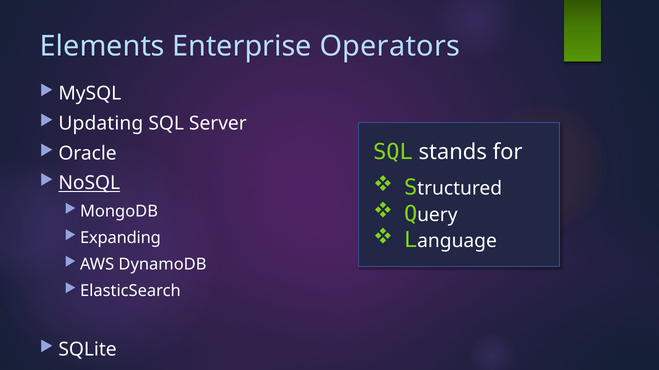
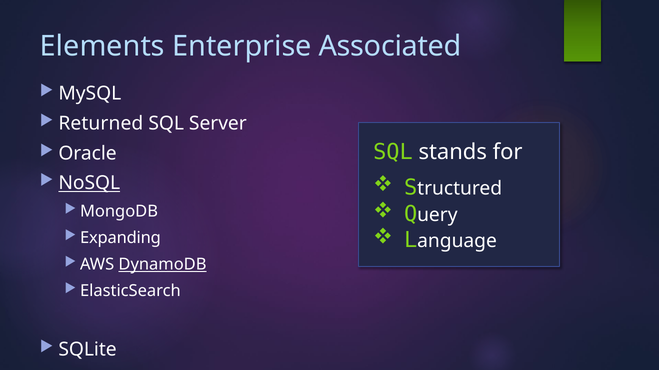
Operators: Operators -> Associated (390, 46)
Updating: Updating -> Returned (101, 124)
DynamoDB underline: none -> present (162, 265)
